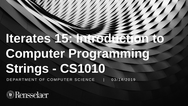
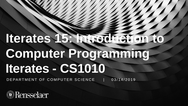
Strings: Strings -> Iterates (27, 69)
